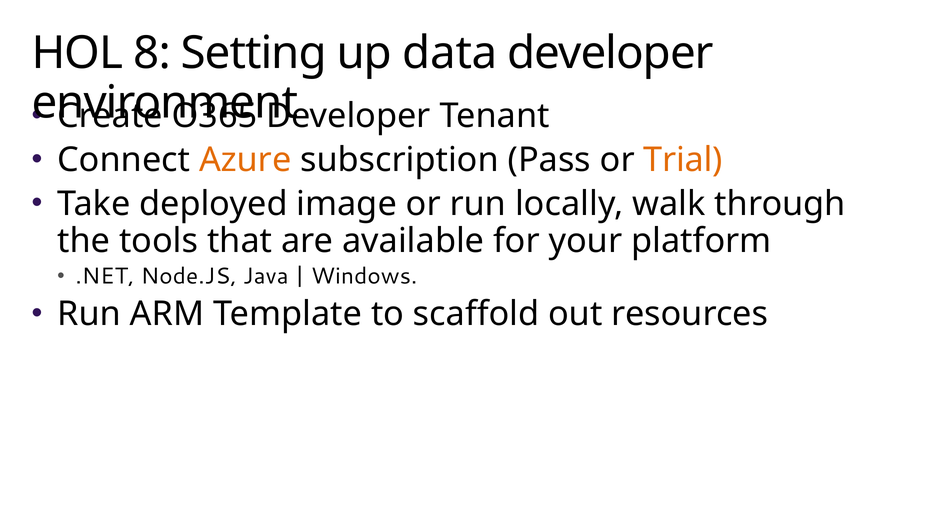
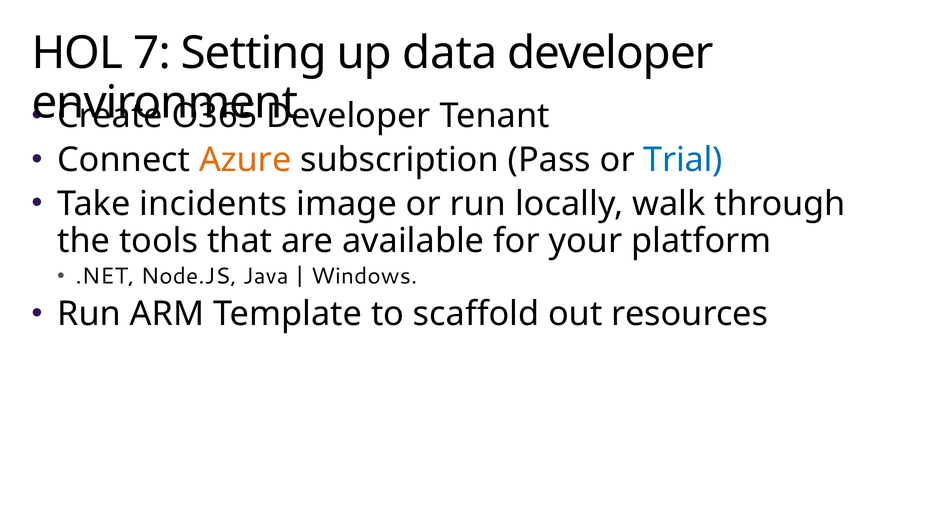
8: 8 -> 7 (152, 53)
Trial colour: orange -> blue (683, 160)
deployed: deployed -> incidents (213, 204)
